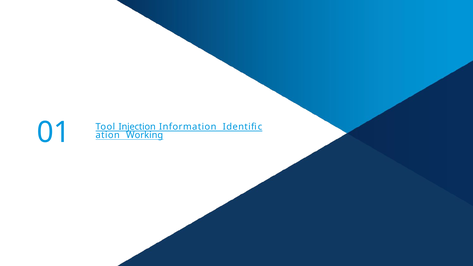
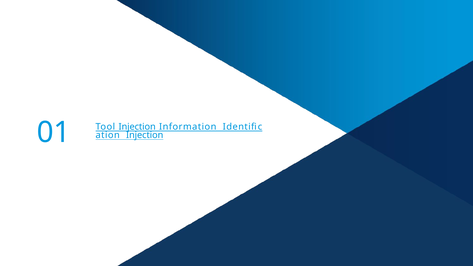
Working: Working -> Injection (145, 135)
